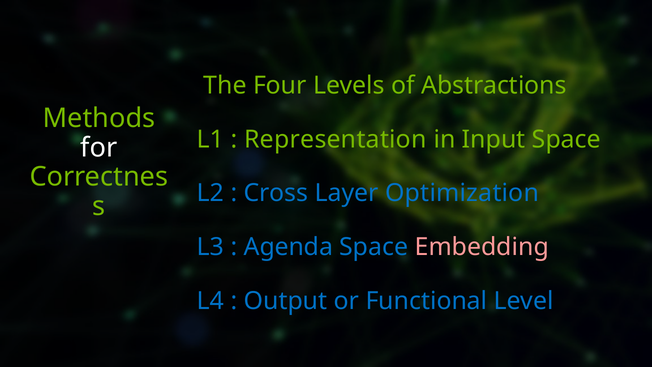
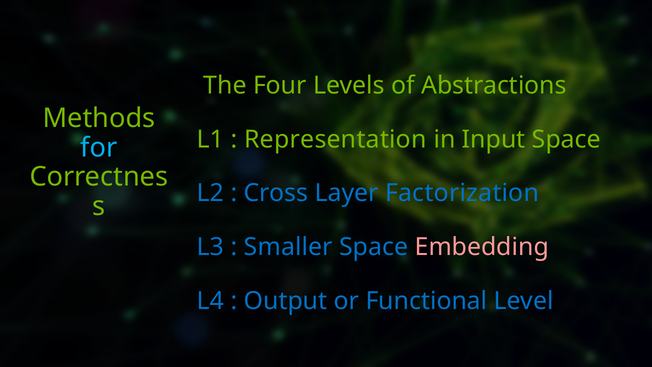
for colour: white -> light blue (99, 147)
Optimization: Optimization -> Factorization (462, 193)
Agenda: Agenda -> Smaller (288, 247)
